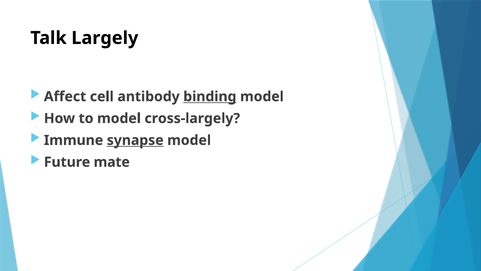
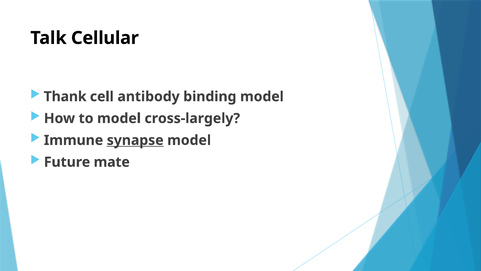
Largely: Largely -> Cellular (105, 38)
Affect: Affect -> Thank (65, 96)
binding underline: present -> none (210, 96)
